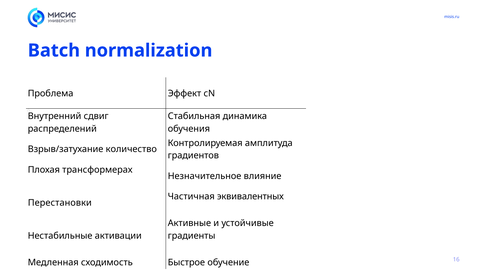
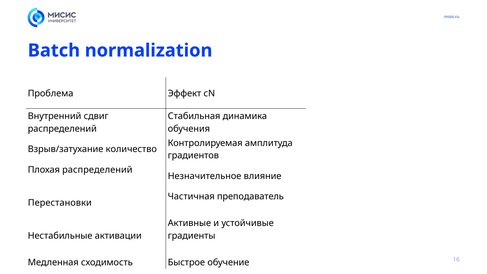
Плохая трансформерах: трансформерах -> распределений (97, 170)
эквивалентных: эквивалентных -> преподаватель (250, 196)
